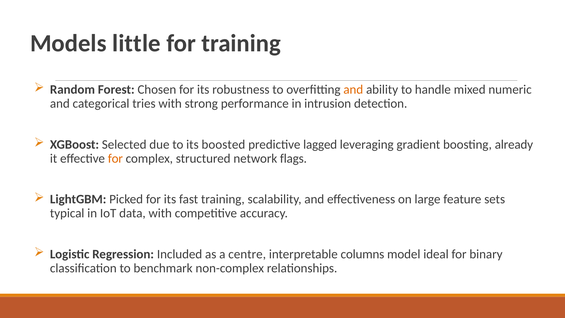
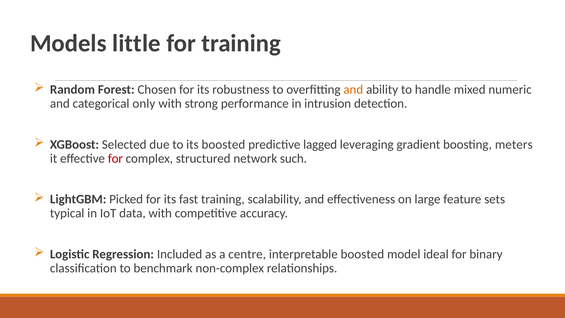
tries: tries -> only (144, 103)
already: already -> meters (514, 144)
for colour: orange -> red (115, 158)
flags: flags -> such (293, 158)
interpretable columns: columns -> boosted (362, 254)
